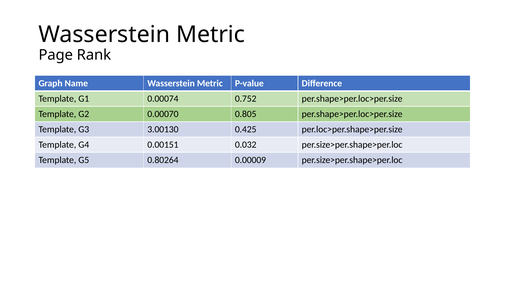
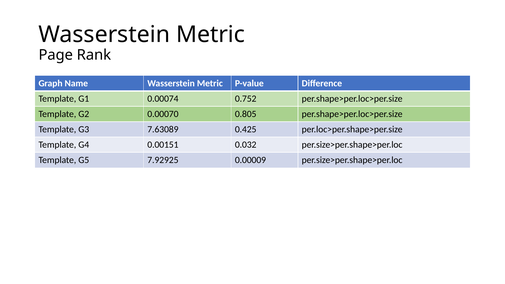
3.00130: 3.00130 -> 7.63089 (163, 129)
0.80264: 0.80264 -> 7.92925 (163, 160)
